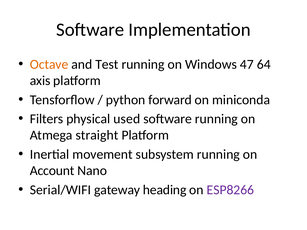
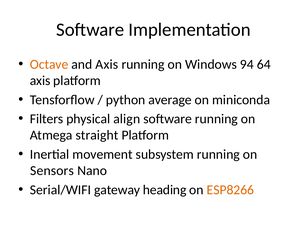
and Test: Test -> Axis (107, 64)
47: 47 -> 94 (247, 64)
forward: forward -> average (170, 100)
used: used -> align (127, 119)
Account: Account -> Sensors (52, 171)
ESP8266 colour: purple -> orange (230, 190)
